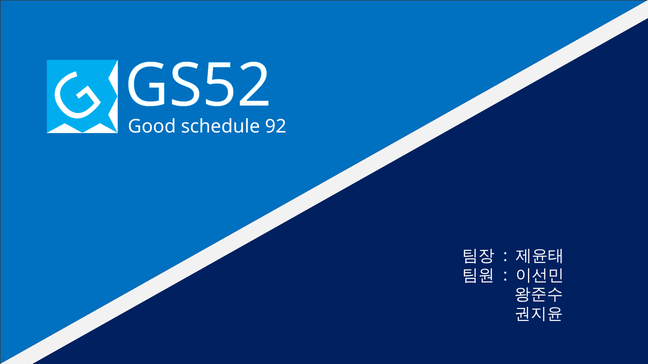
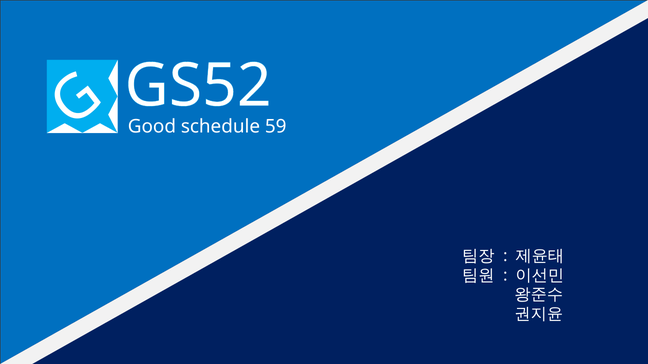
92: 92 -> 59 (276, 127)
